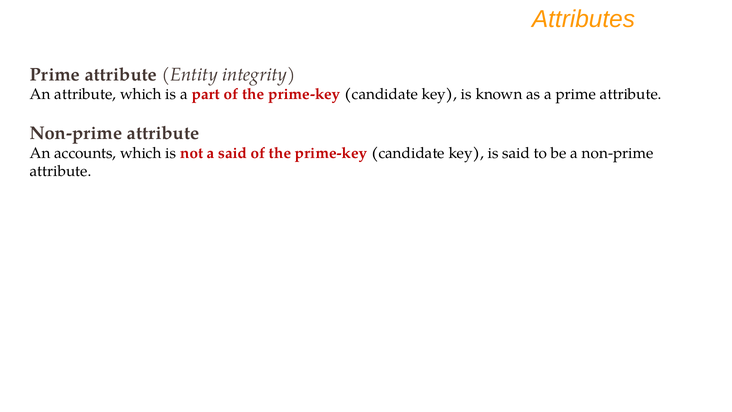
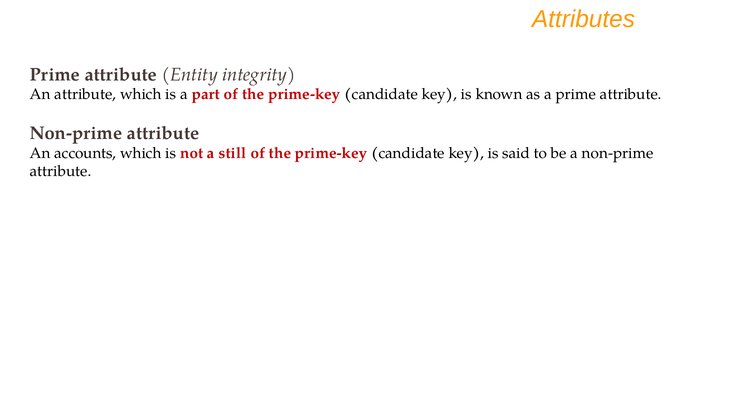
a said: said -> still (233, 153)
